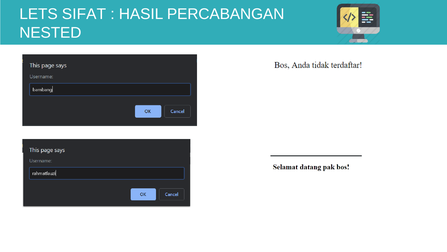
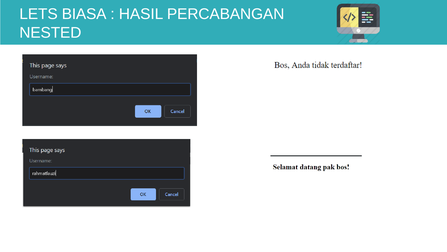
SIFAT: SIFAT -> BIASA (84, 14)
